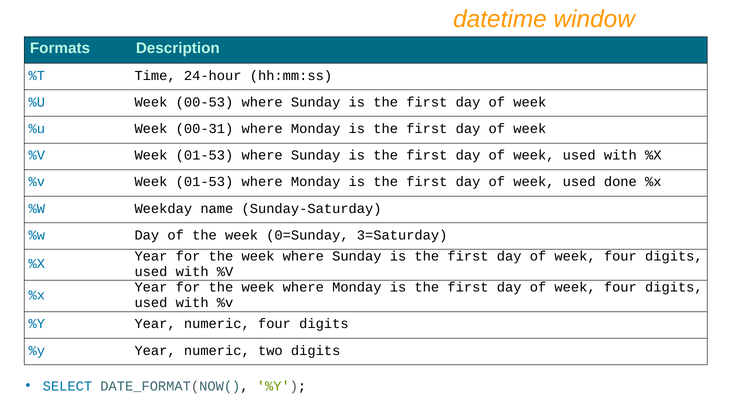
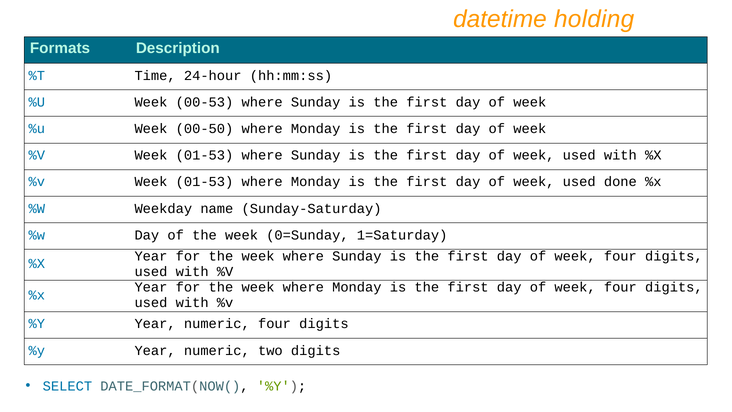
window: window -> holding (594, 19)
00-31: 00-31 -> 00-50 (205, 129)
3=Saturday: 3=Saturday -> 1=Saturday (402, 235)
